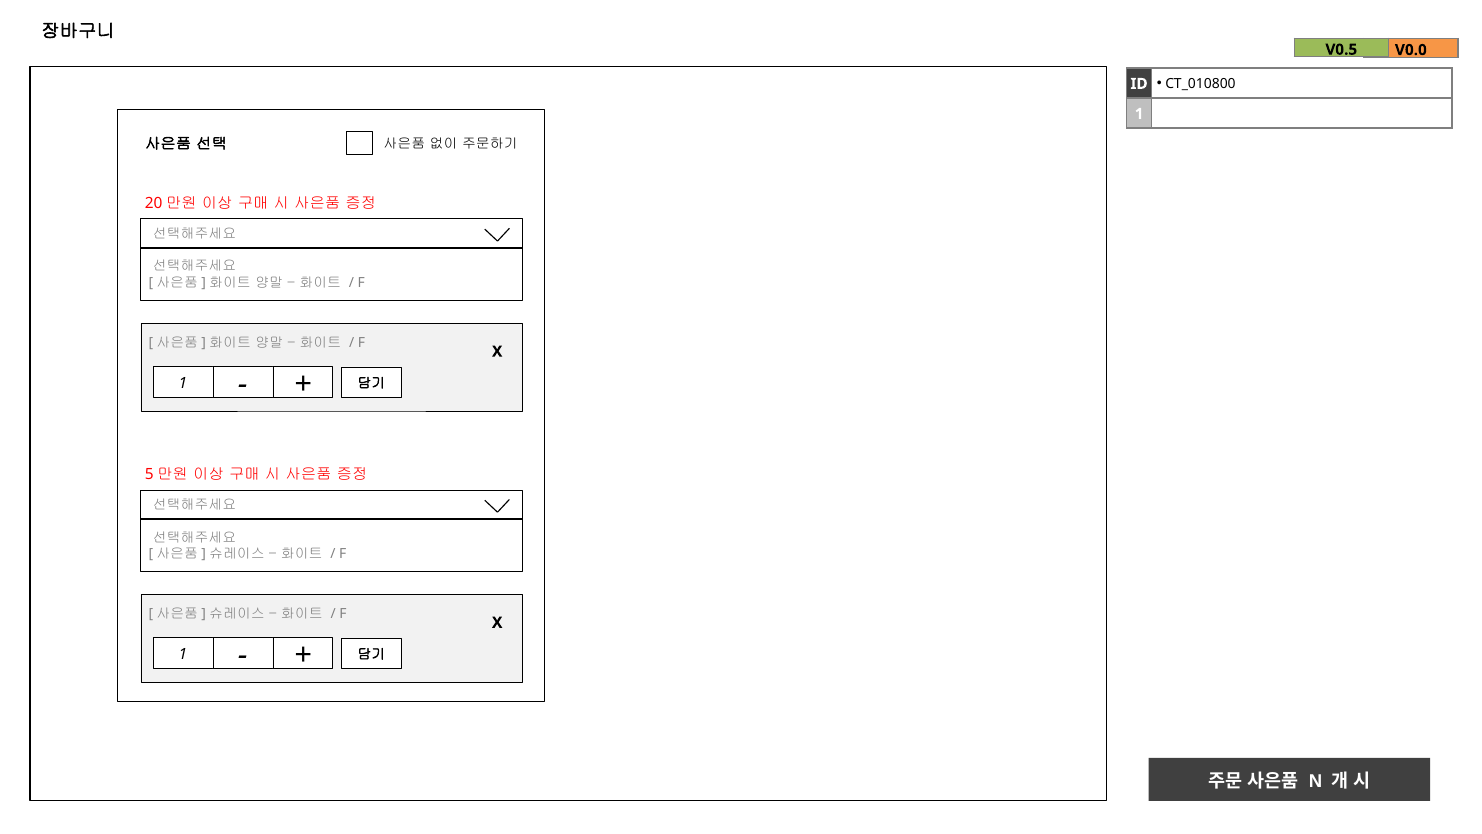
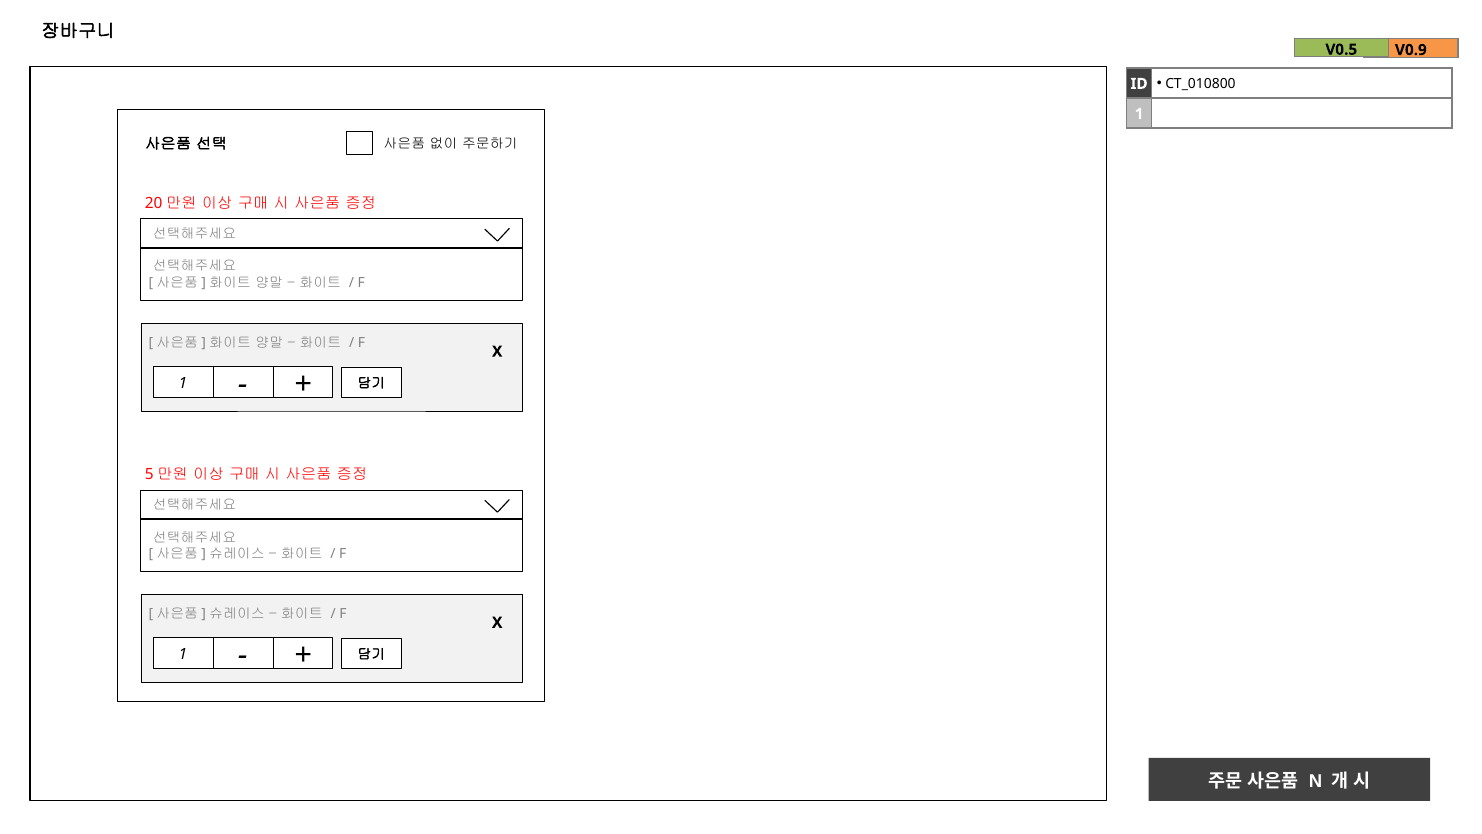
V0.0: V0.0 -> V0.9 (1411, 50)
